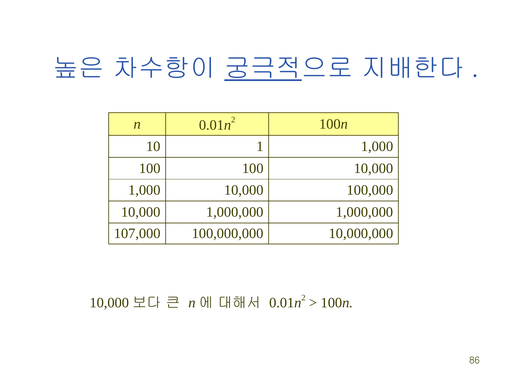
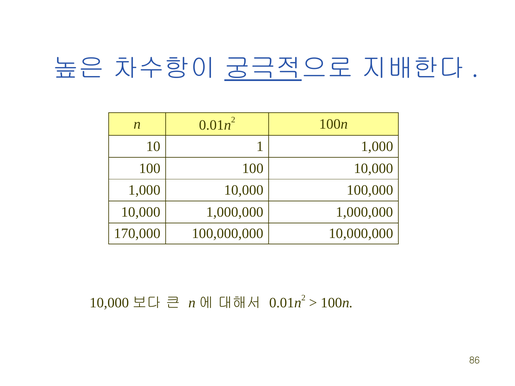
107,000: 107,000 -> 170,000 (137, 234)
